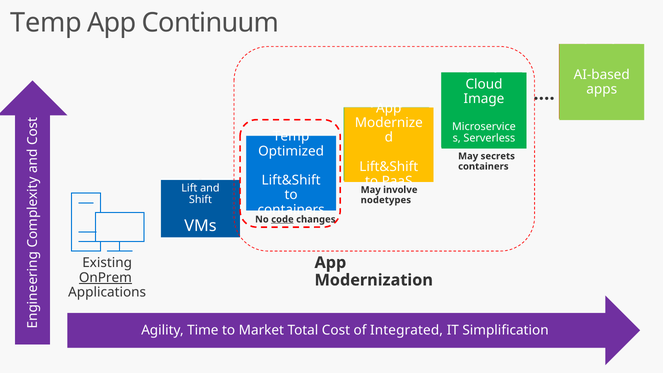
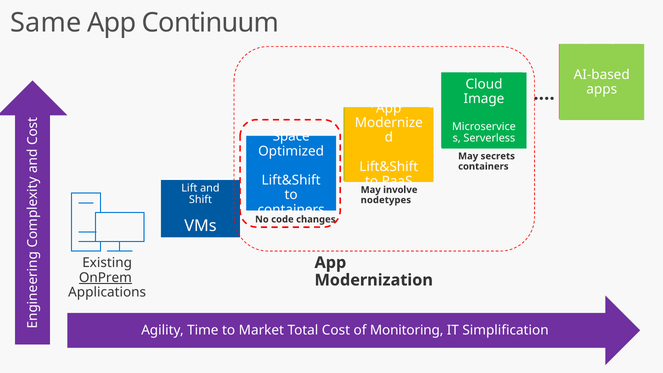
Temp: Temp -> Same (46, 23)
Temp: Temp -> Space (291, 136)
code underline: present -> none (282, 219)
Integrated: Integrated -> Monitoring (407, 330)
